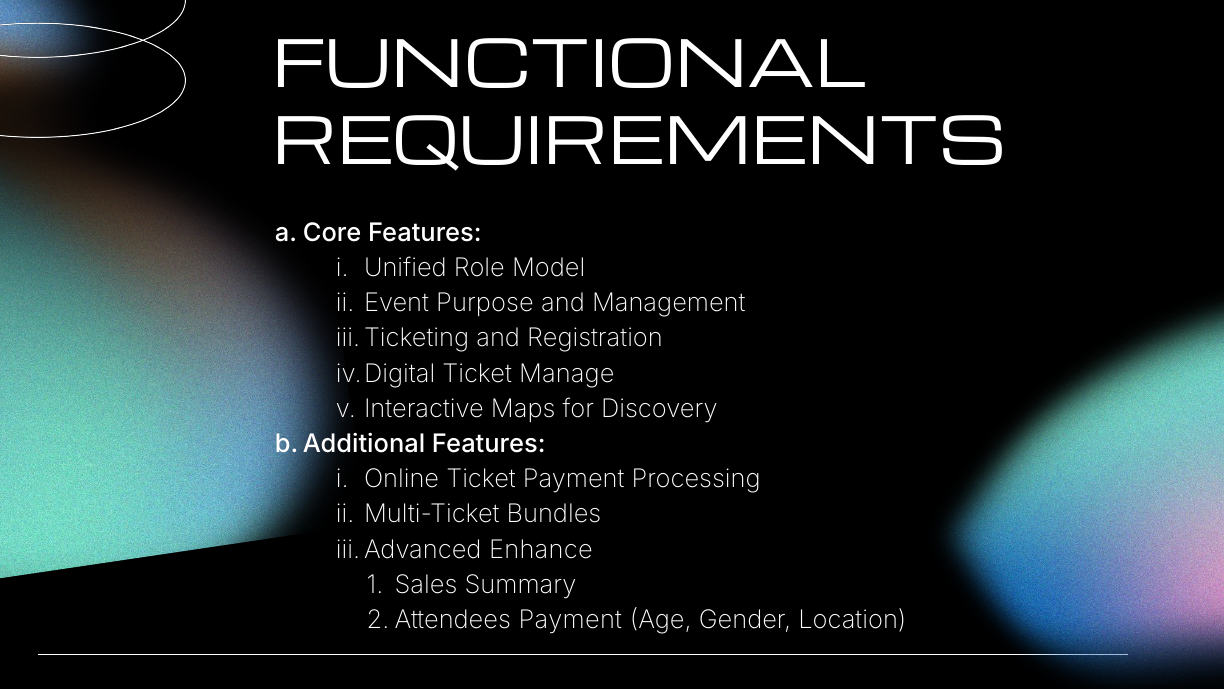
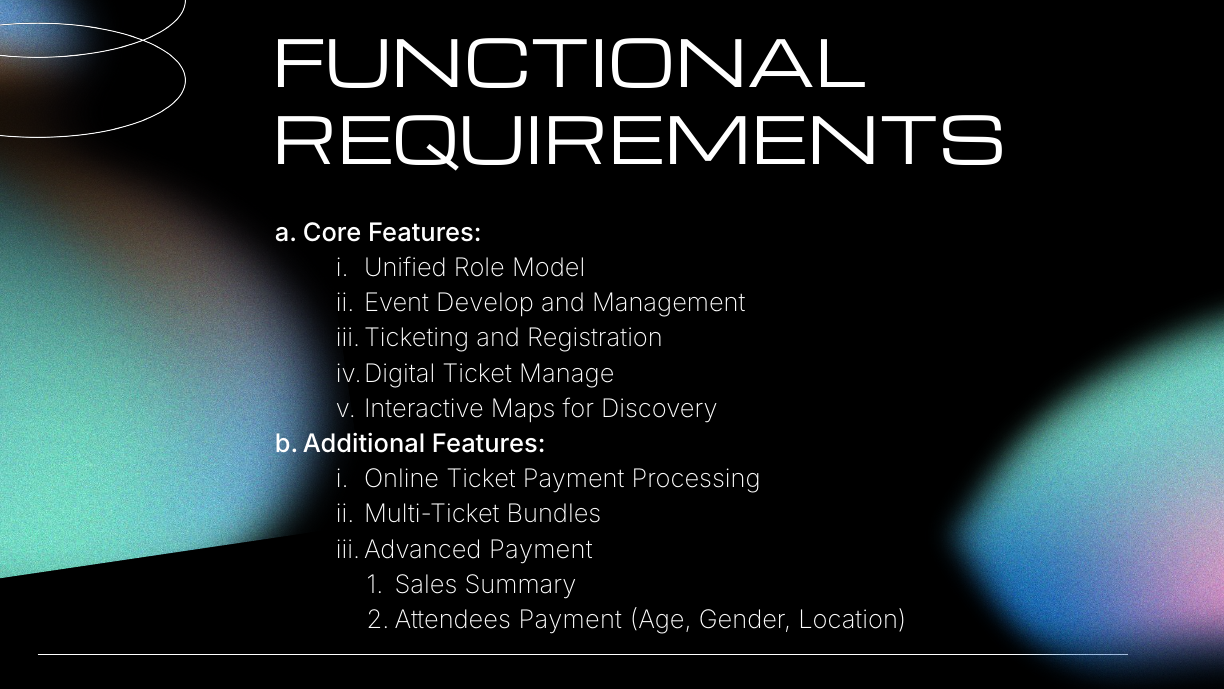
Purpose: Purpose -> Develop (485, 303)
Enhance: Enhance -> Payment (541, 549)
